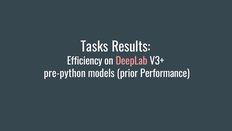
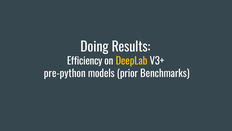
Tasks: Tasks -> Doing (94, 47)
DeepLab colour: pink -> yellow (132, 61)
Performance: Performance -> Benchmarks (165, 73)
